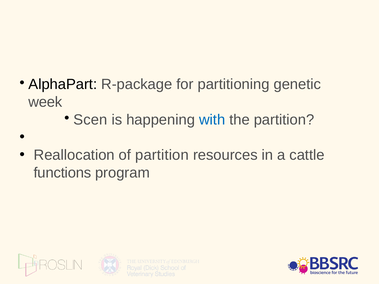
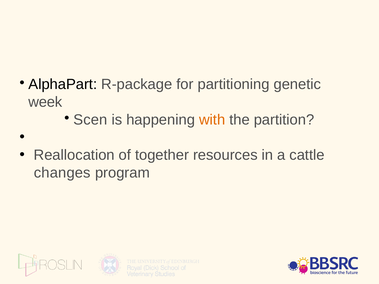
with colour: blue -> orange (212, 120)
of partition: partition -> together (162, 155)
functions: functions -> changes (62, 173)
